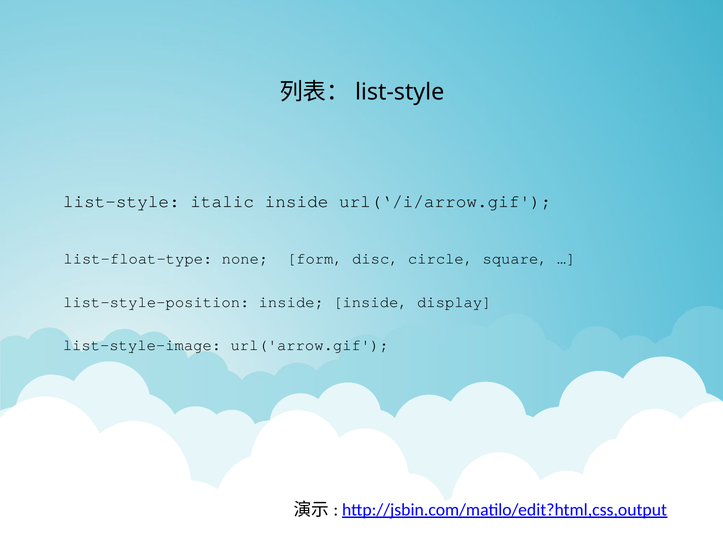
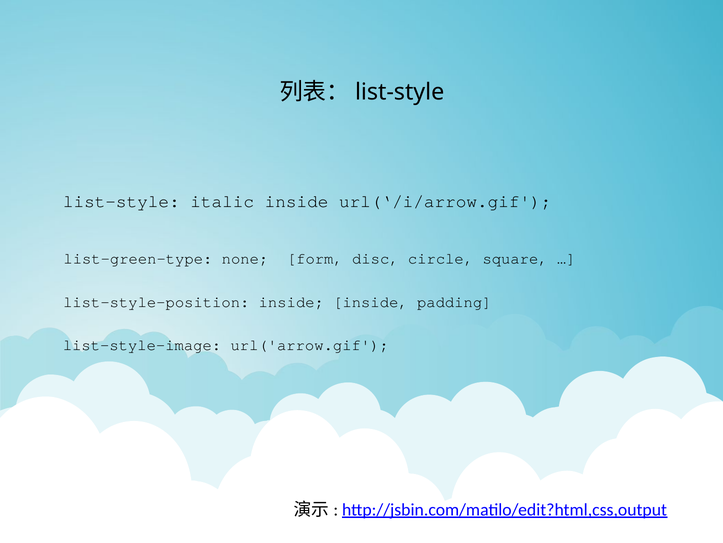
list-float-type: list-float-type -> list-green-type (138, 258)
display: display -> padding (454, 302)
